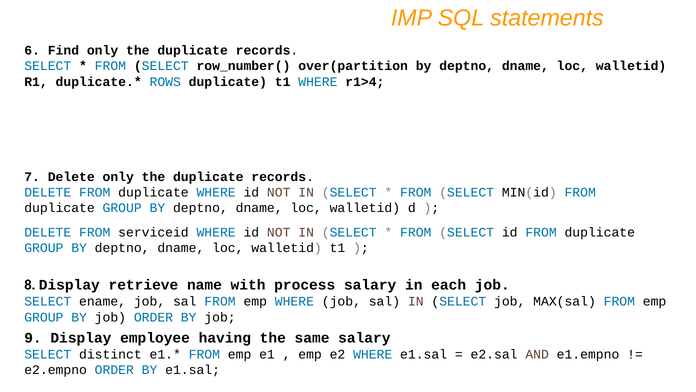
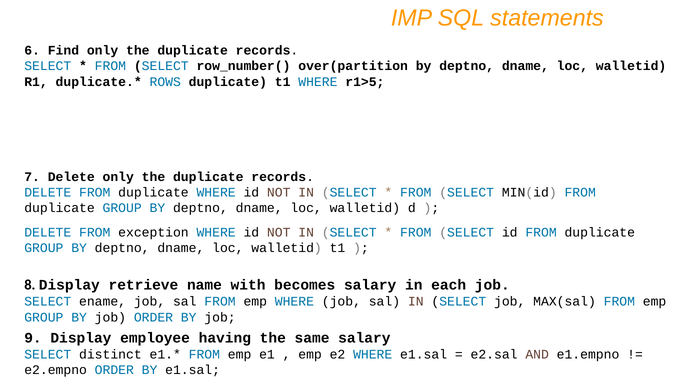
r1>4: r1>4 -> r1>5 (365, 82)
serviceid: serviceid -> exception (153, 232)
process: process -> becomes (305, 285)
